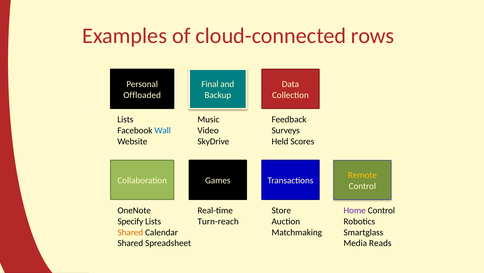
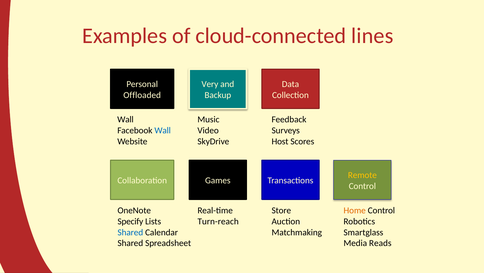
rows: rows -> lines (372, 36)
Final: Final -> Very (210, 84)
Lists: Lists -> Wall (125, 119)
Held: Held -> Host (280, 141)
Home colour: purple -> orange (355, 210)
Shared colour: orange -> blue (130, 232)
